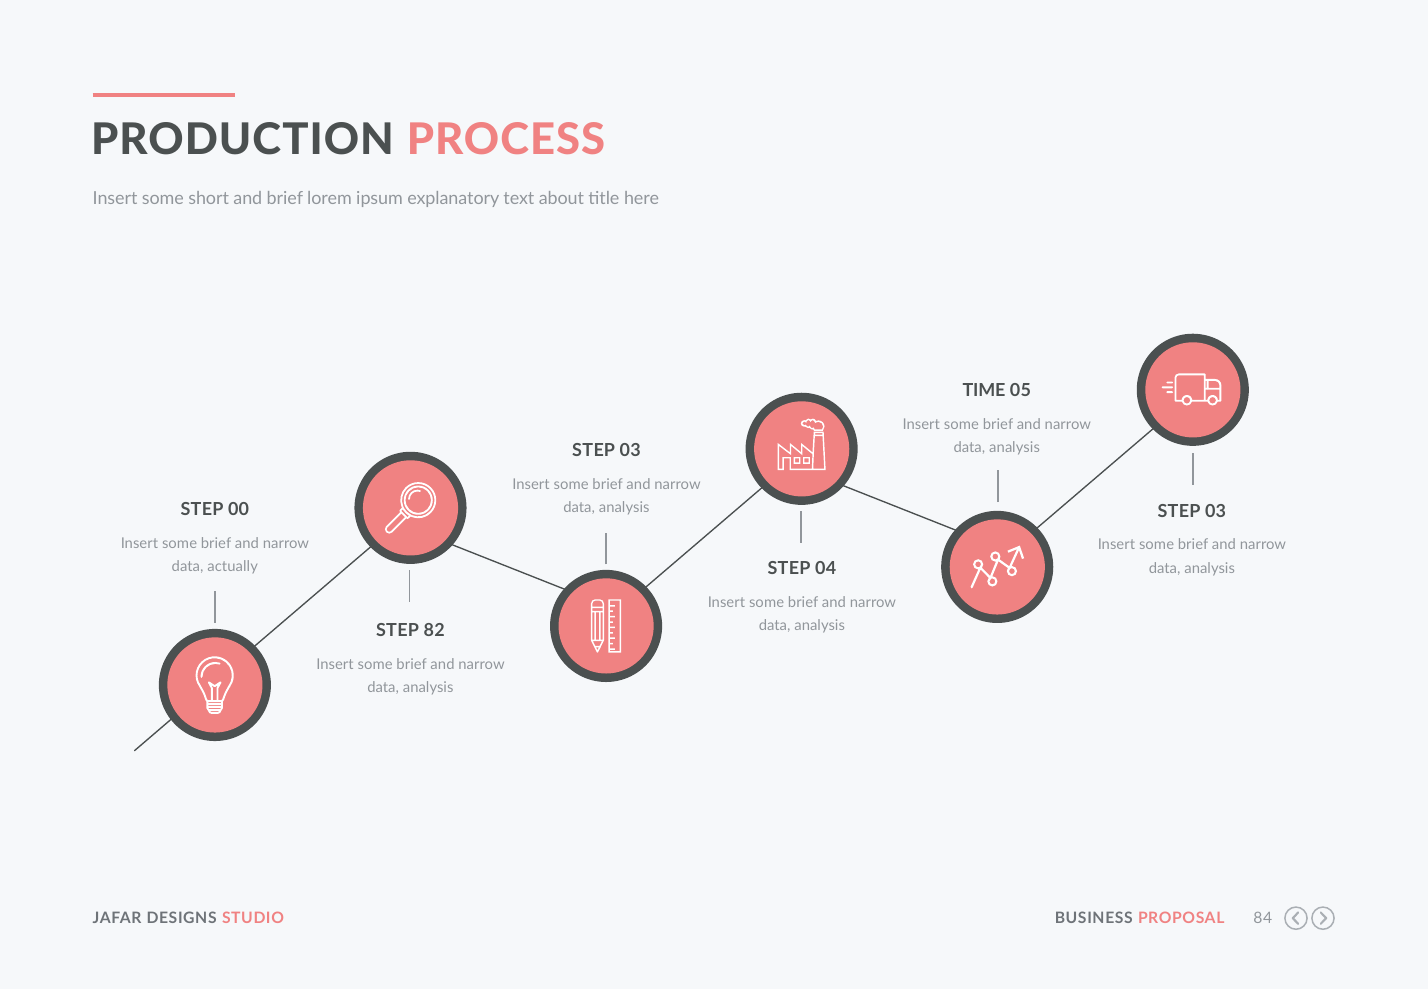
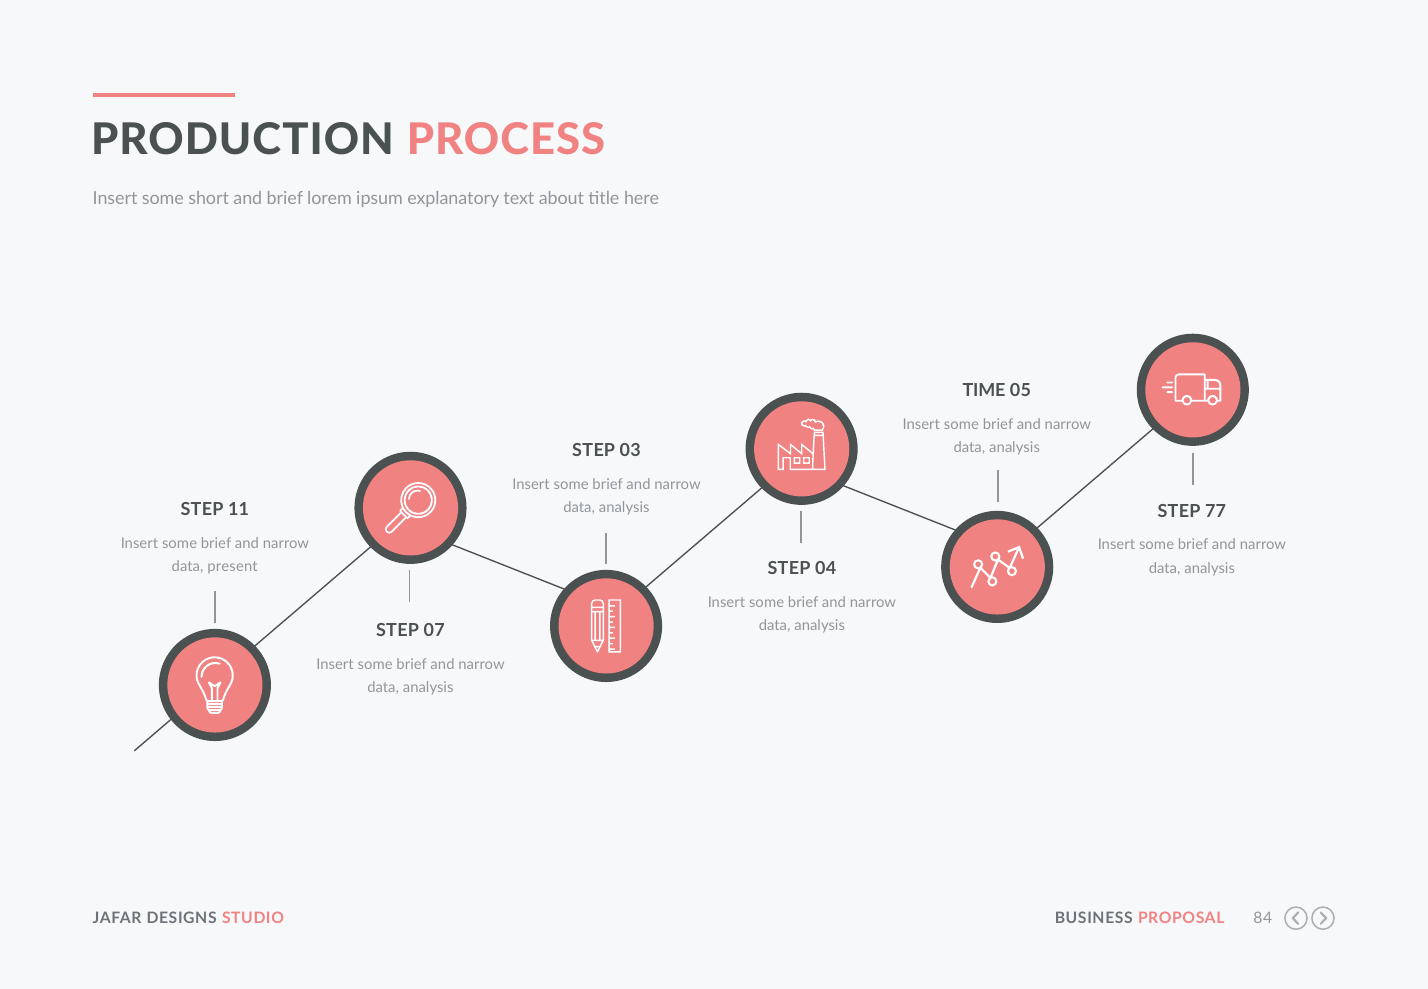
03: 03 -> 77 (1216, 511)
00: 00 -> 11 (239, 510)
actually: actually -> present (233, 566)
82: 82 -> 07 (434, 631)
